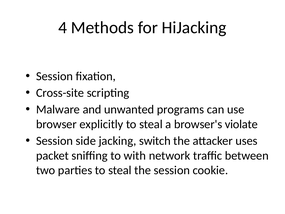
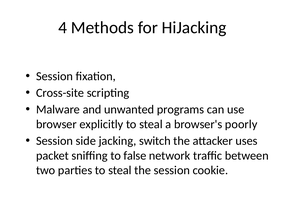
violate: violate -> poorly (241, 124)
with: with -> false (135, 155)
